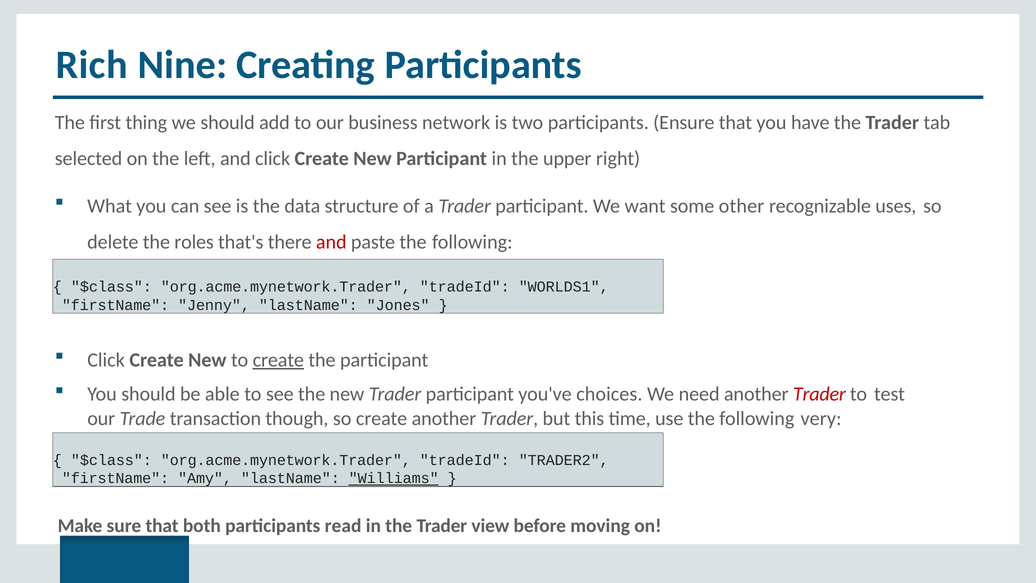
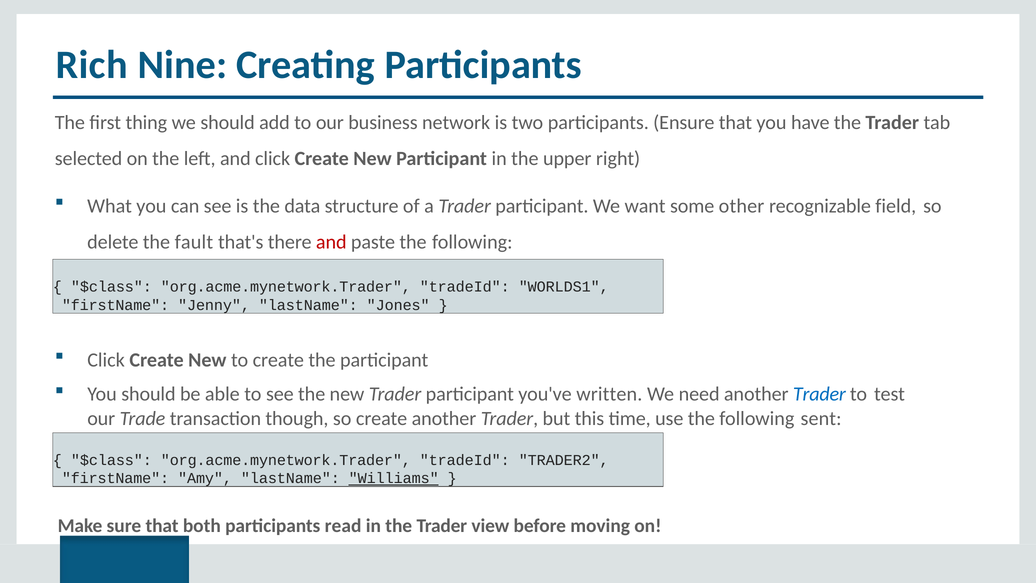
uses: uses -> field (896, 206)
roles: roles -> fault (194, 242)
create underline: present -> none (278, 360)
choices: choices -> written (609, 394)
Trader colour: red -> blue (819, 394)
very: very -> sent (821, 418)
